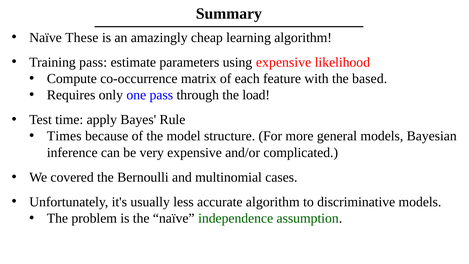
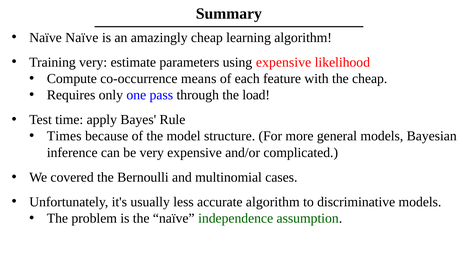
Naïve These: These -> Naïve (82, 38)
Training pass: pass -> very (93, 62)
matrix: matrix -> means (199, 79)
the based: based -> cheap (370, 79)
